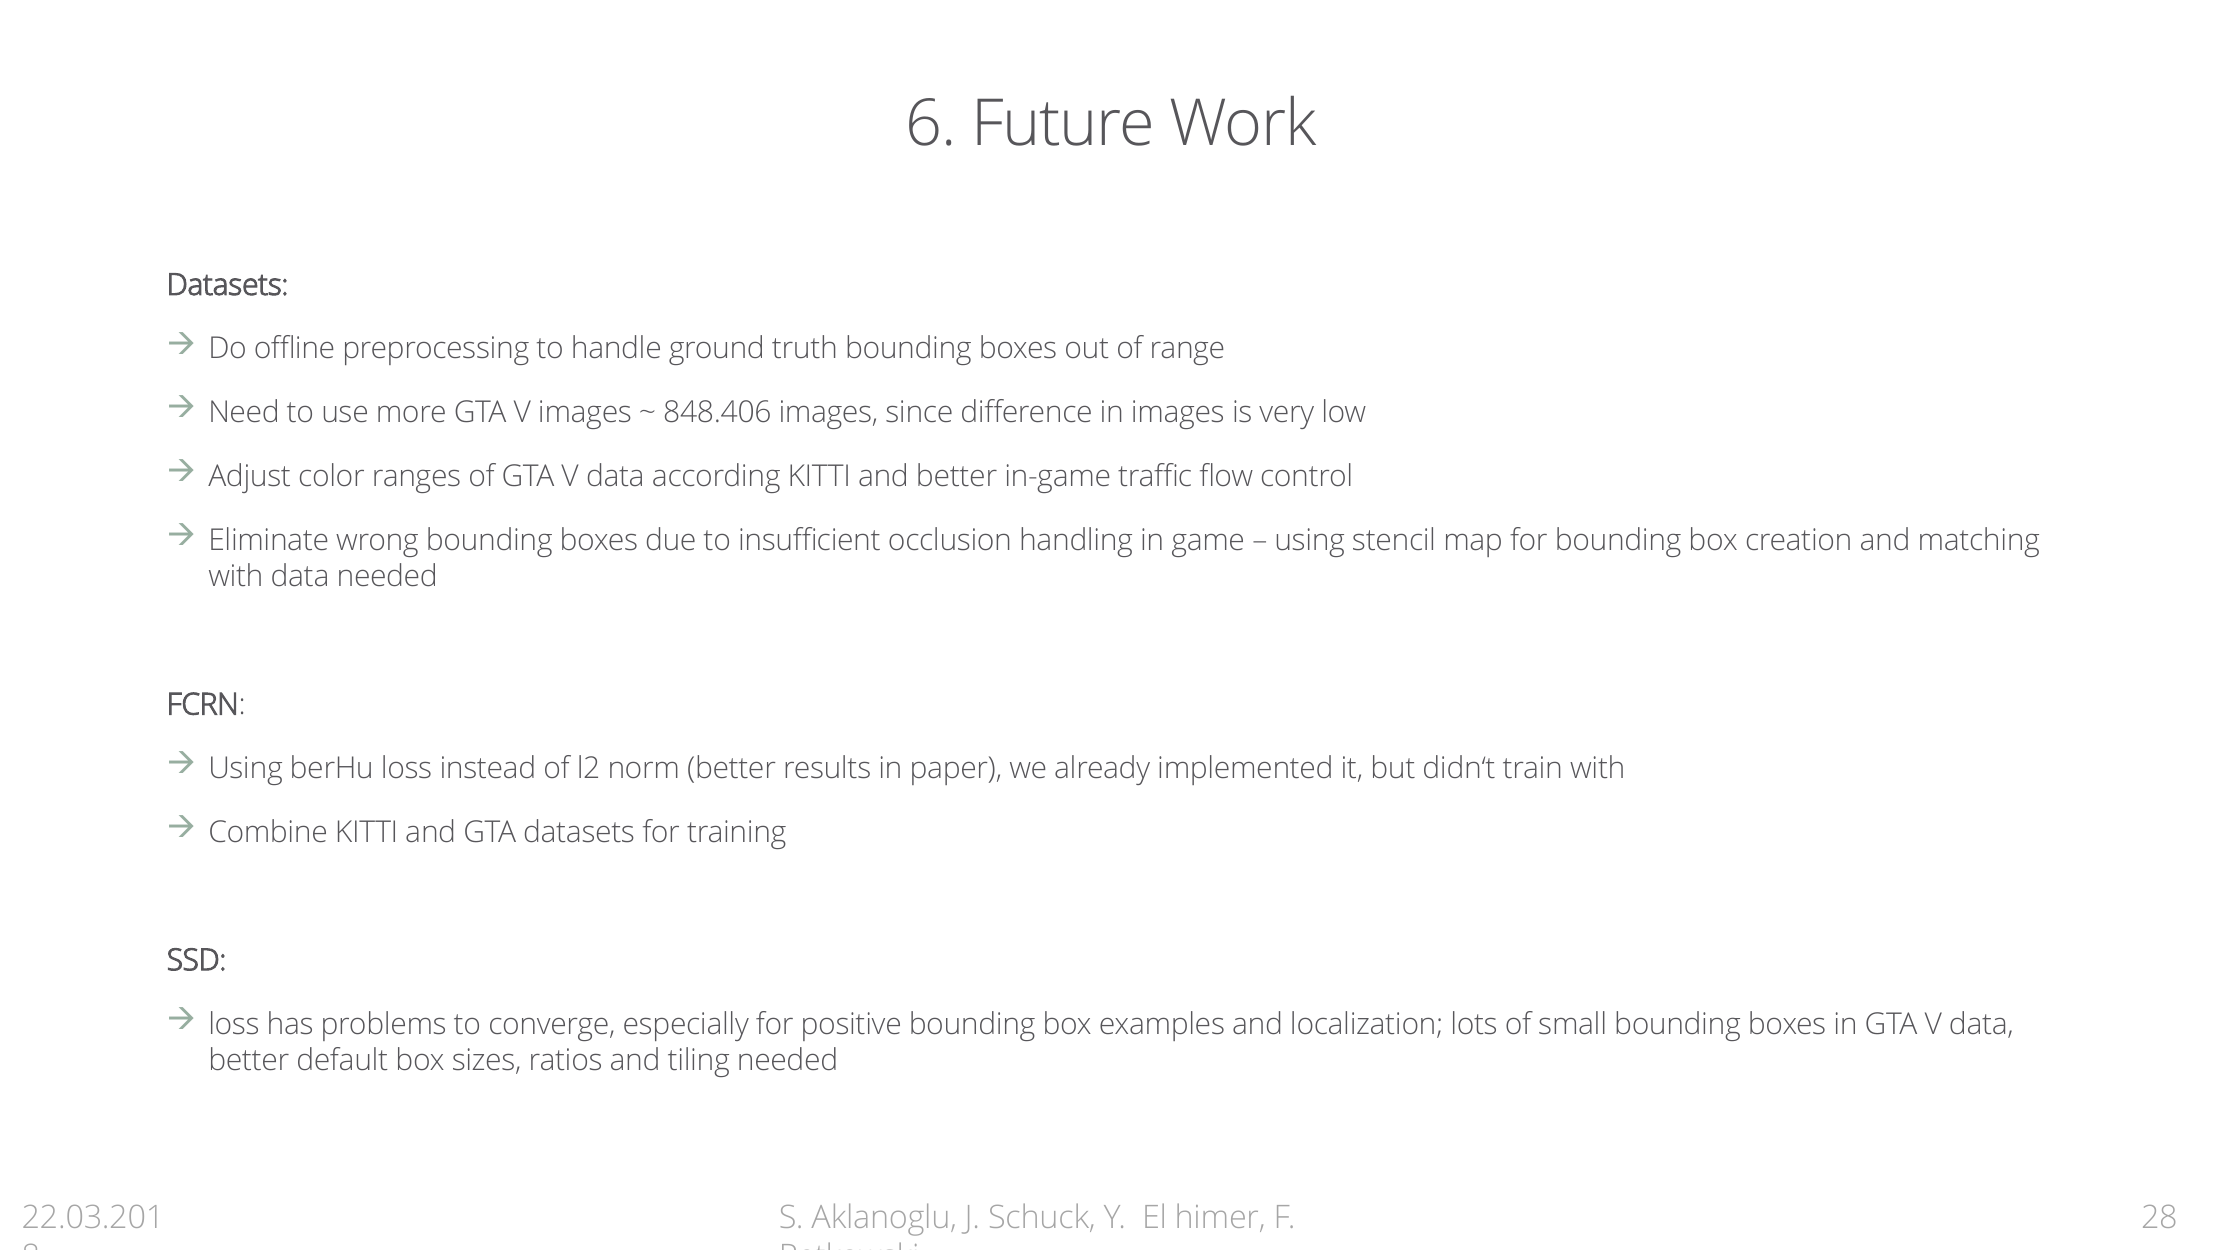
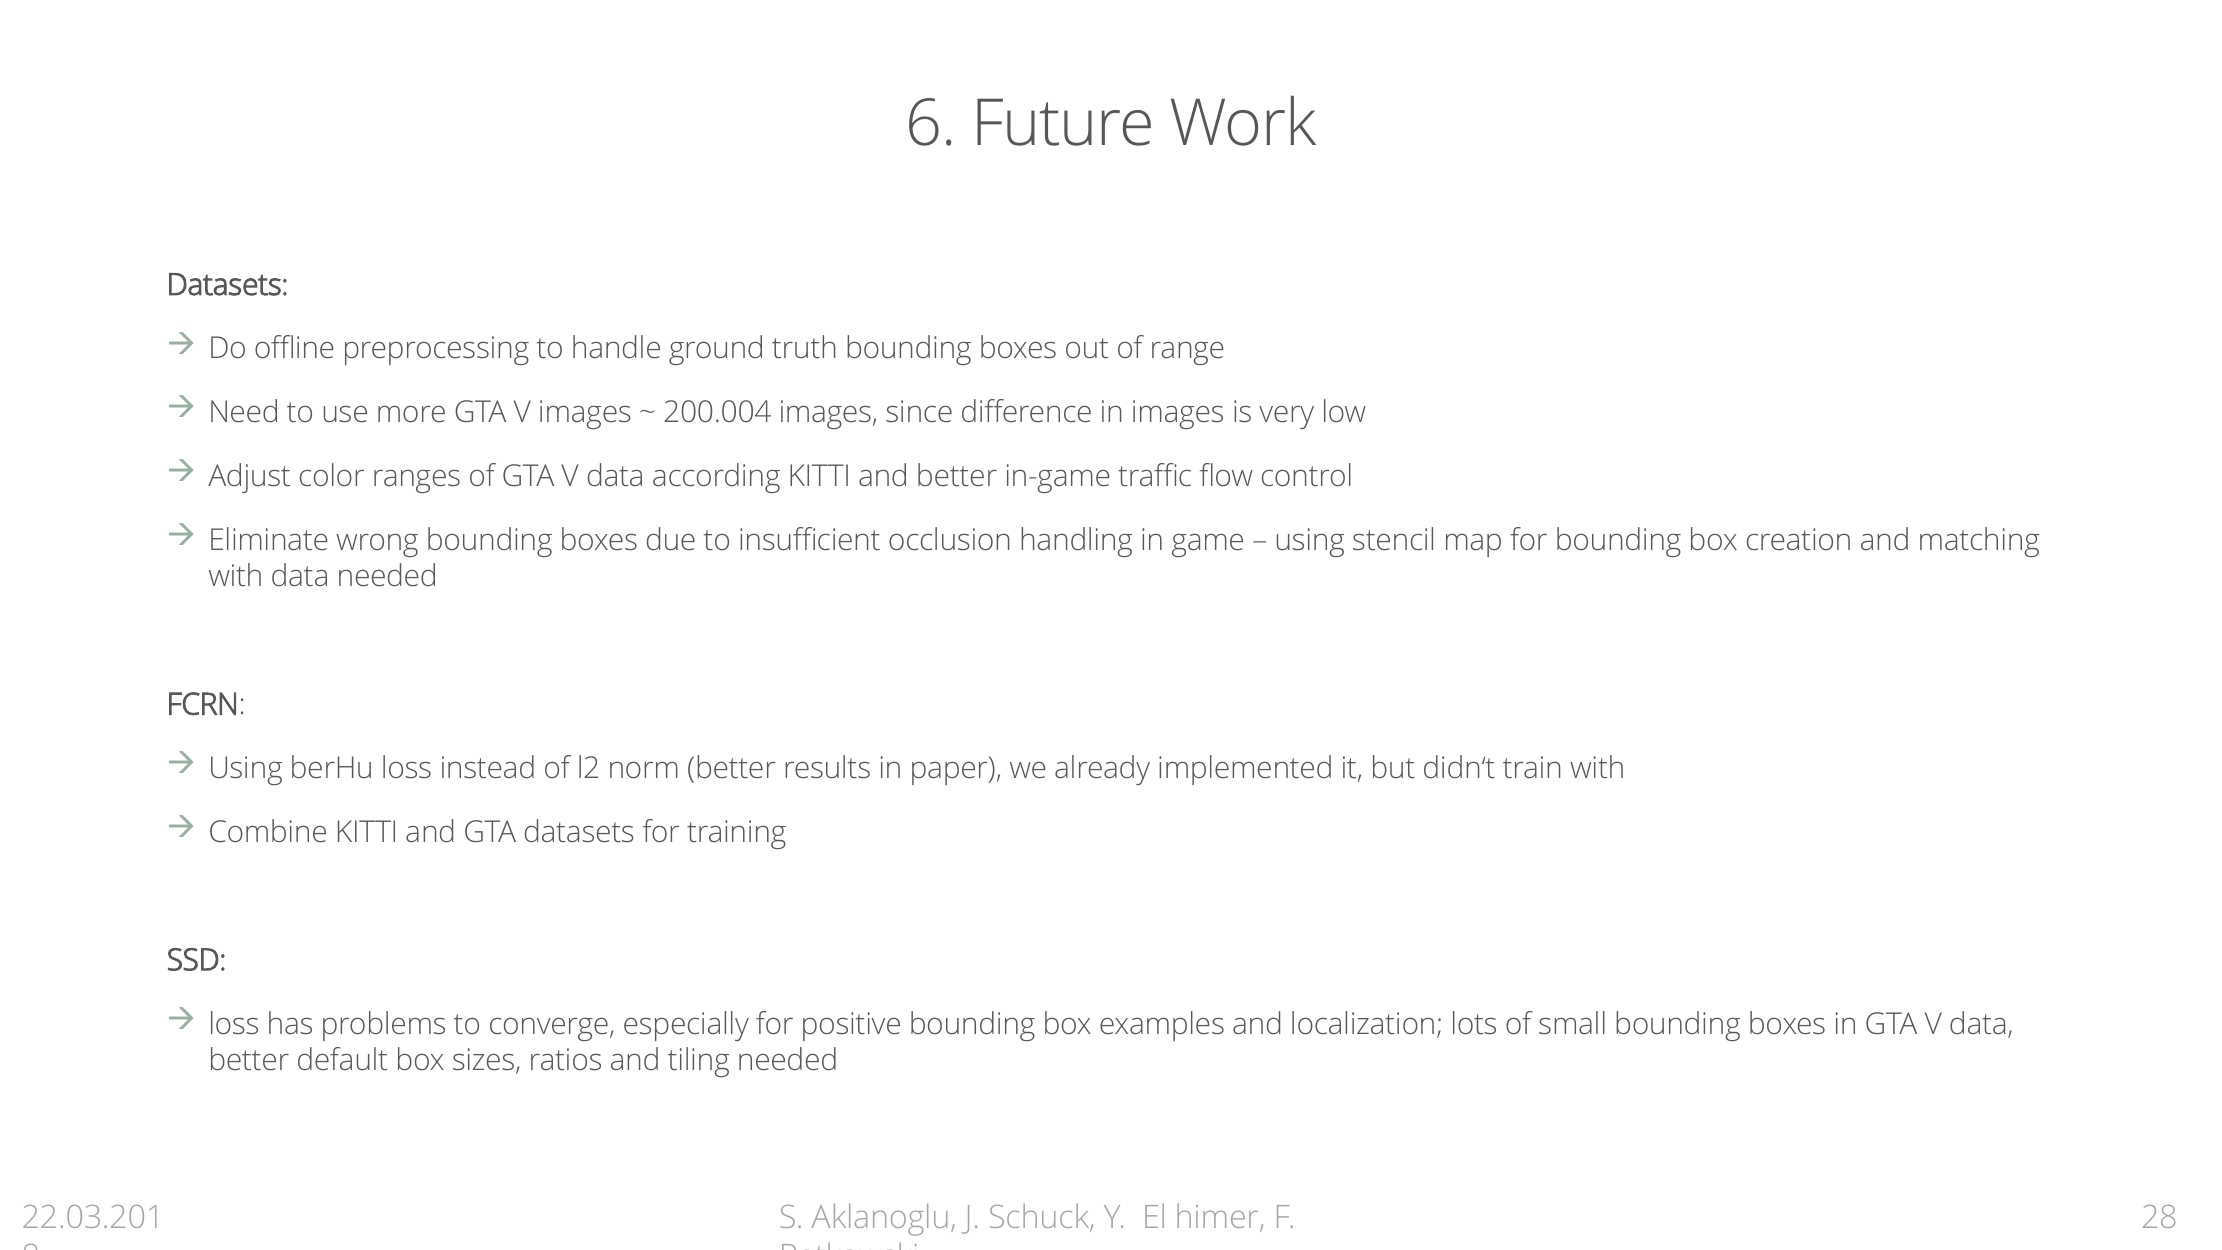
848.406: 848.406 -> 200.004 (717, 413)
